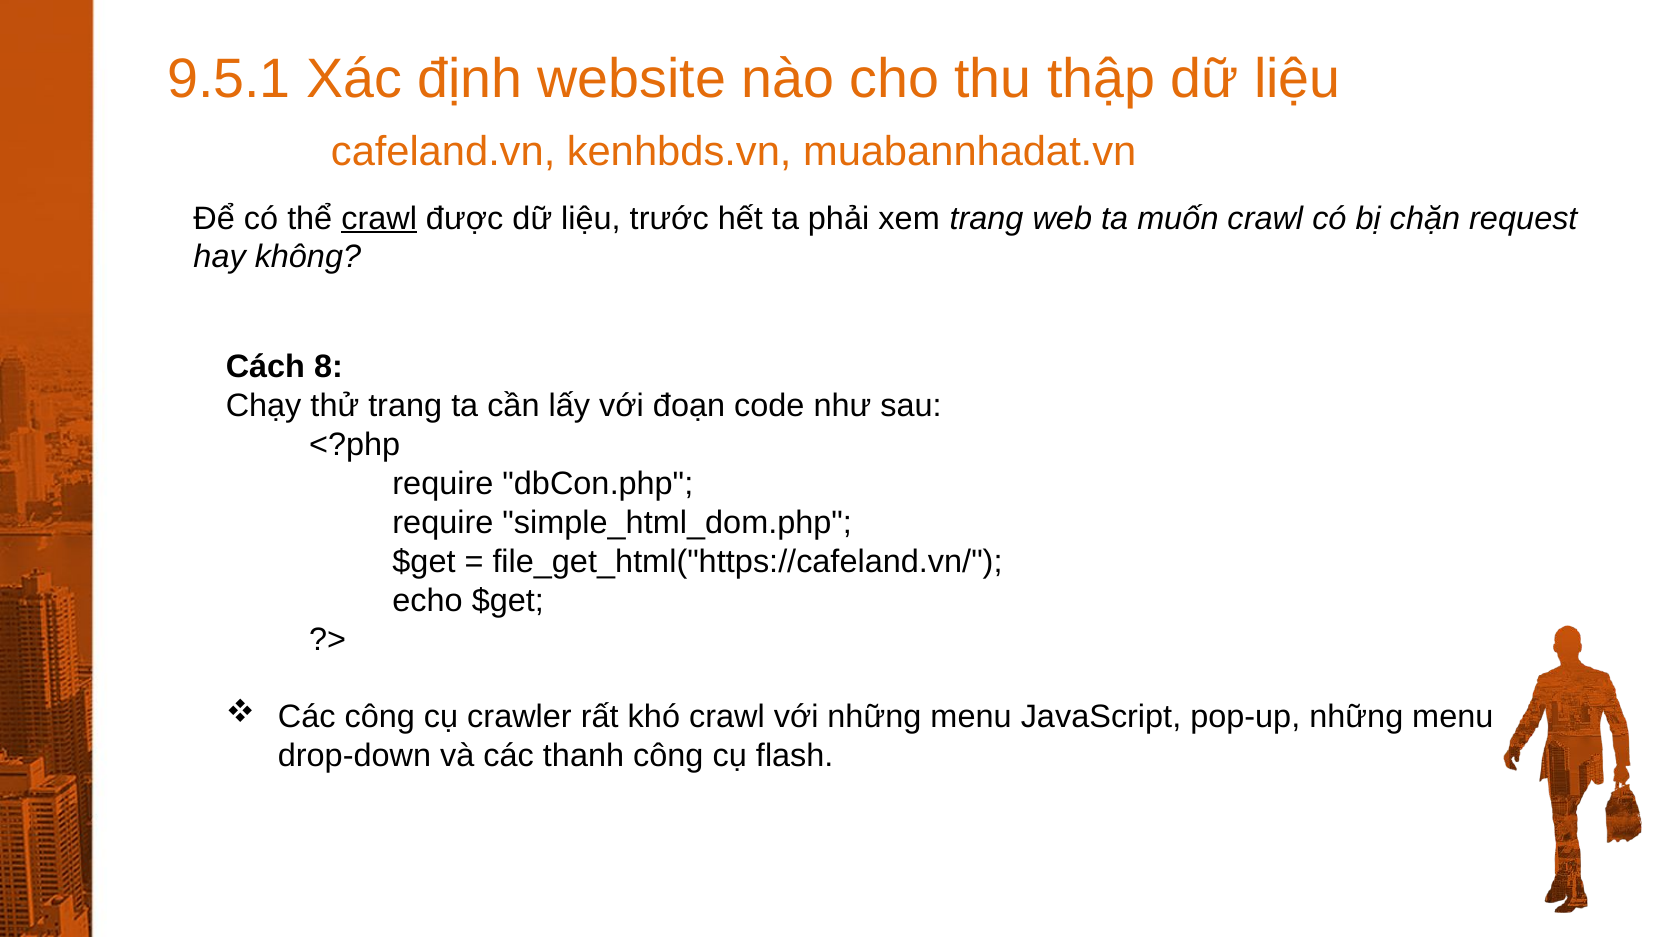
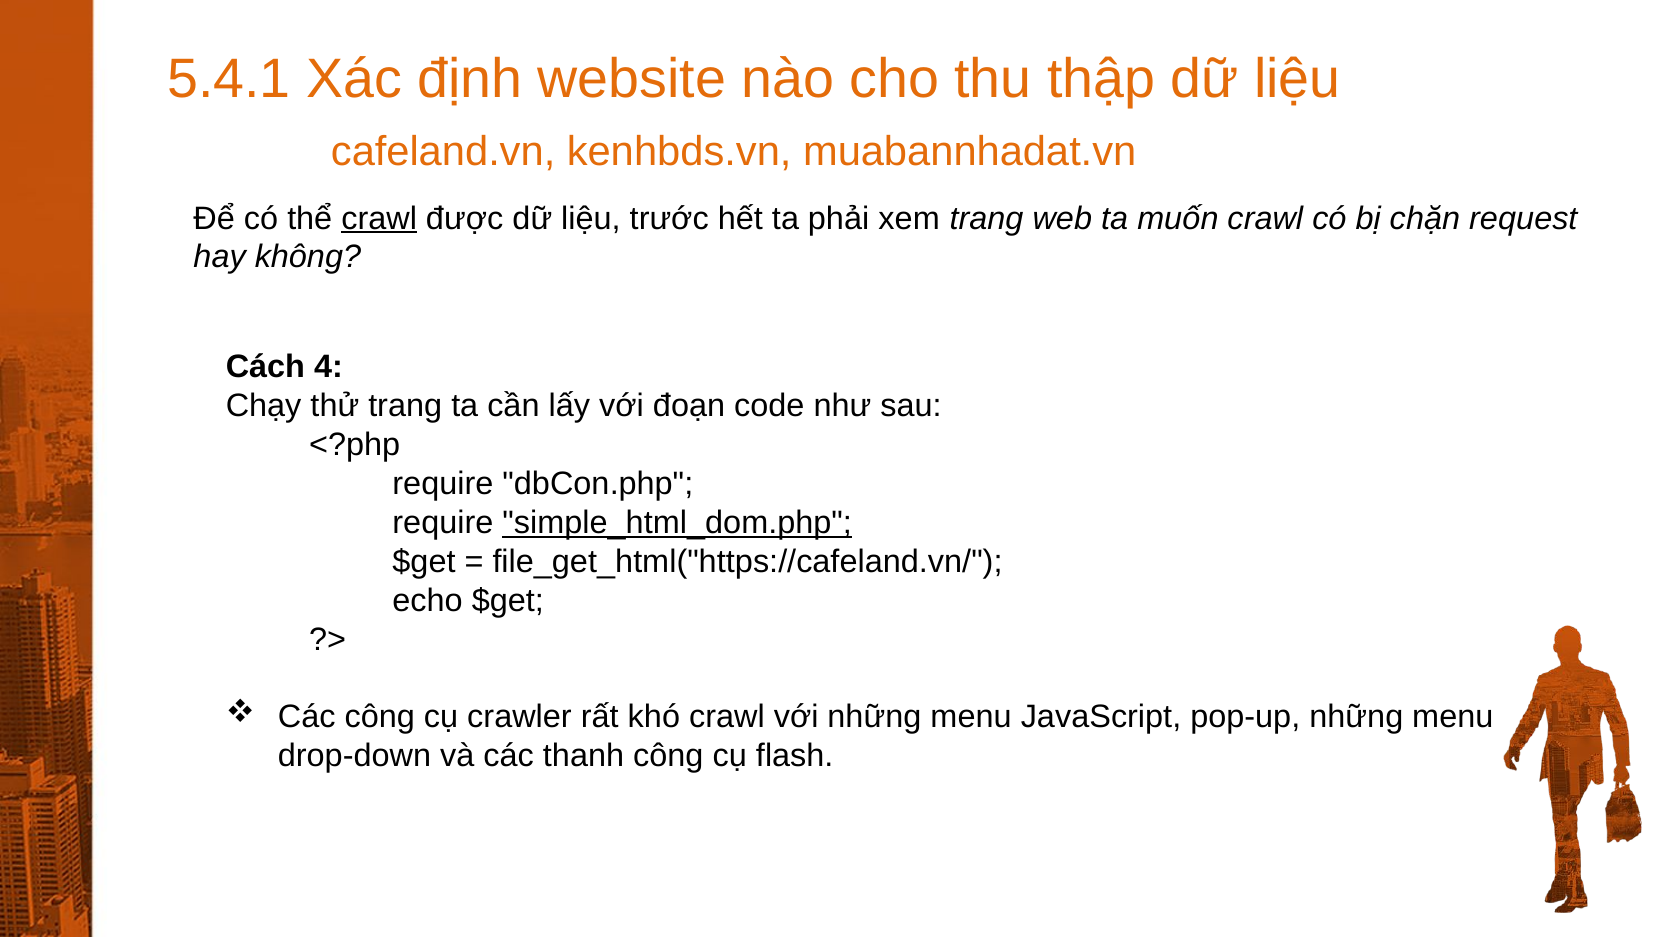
9.5.1: 9.5.1 -> 5.4.1 (229, 79)
8: 8 -> 4 (328, 367)
simple_html_dom.php underline: none -> present (677, 523)
